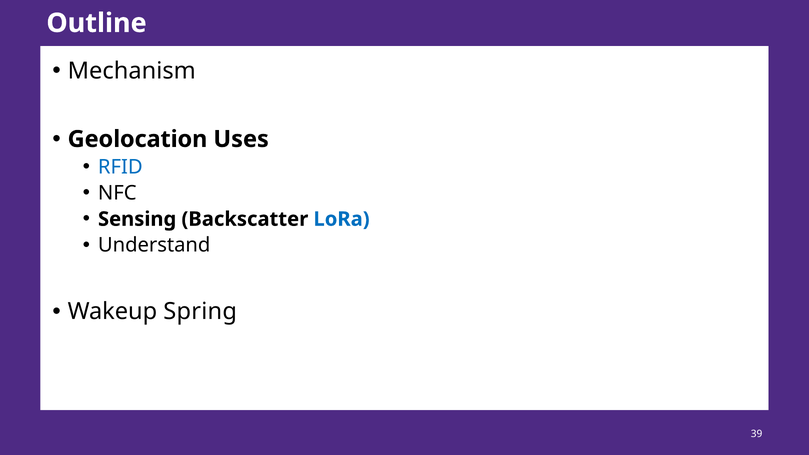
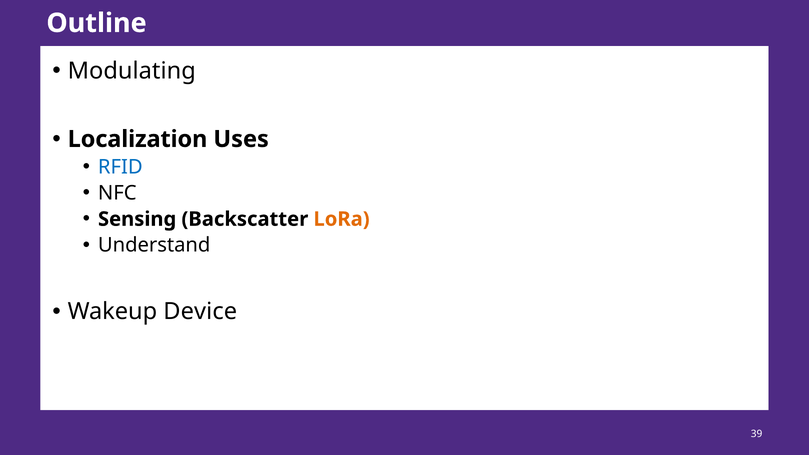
Mechanism: Mechanism -> Modulating (132, 71)
Geolocation: Geolocation -> Localization (138, 139)
LoRa colour: blue -> orange (342, 219)
Spring: Spring -> Device (200, 312)
